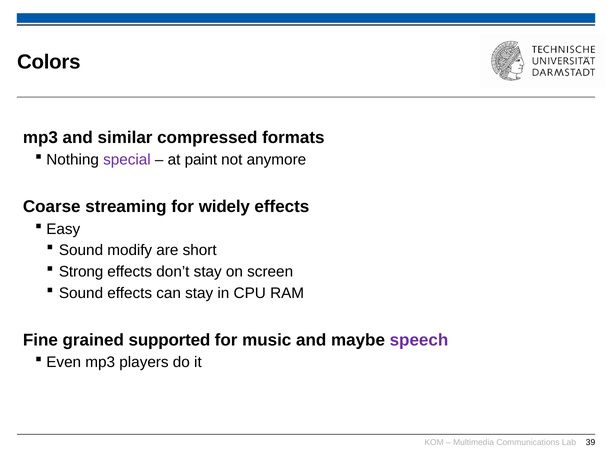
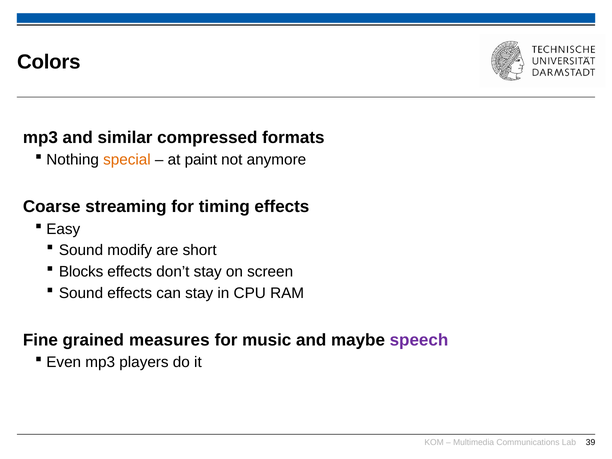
special colour: purple -> orange (127, 160)
widely: widely -> timing (224, 207)
Strong: Strong -> Blocks (81, 272)
supported: supported -> measures (169, 340)
